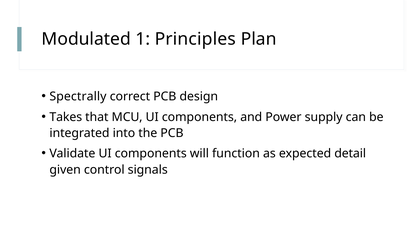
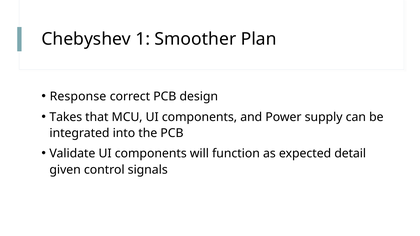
Modulated: Modulated -> Chebyshev (86, 39)
Principles: Principles -> Smoother (195, 39)
Spectrally: Spectrally -> Response (78, 97)
